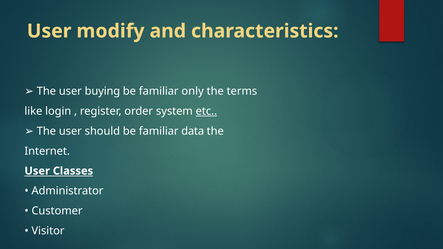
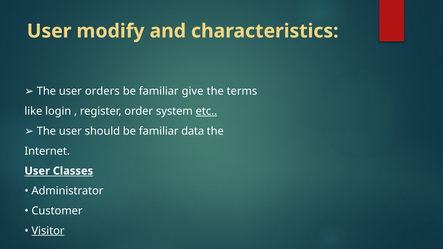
buying: buying -> orders (102, 91)
only: only -> give (193, 91)
Visitor underline: none -> present (48, 231)
